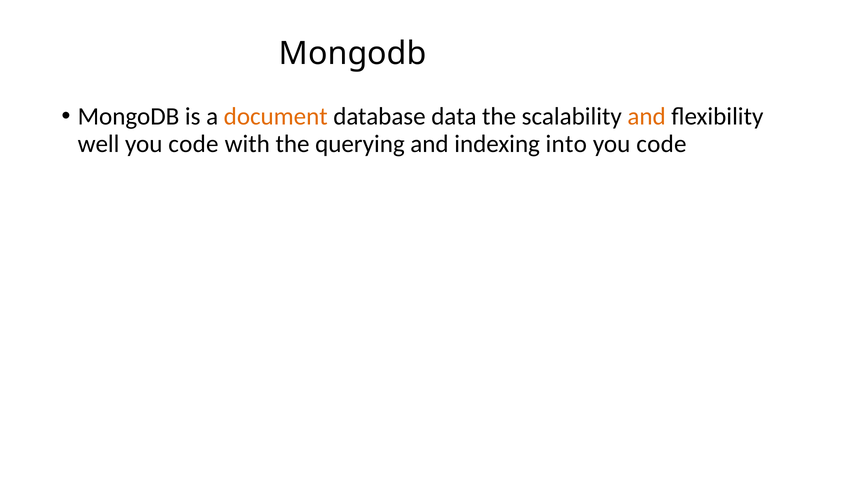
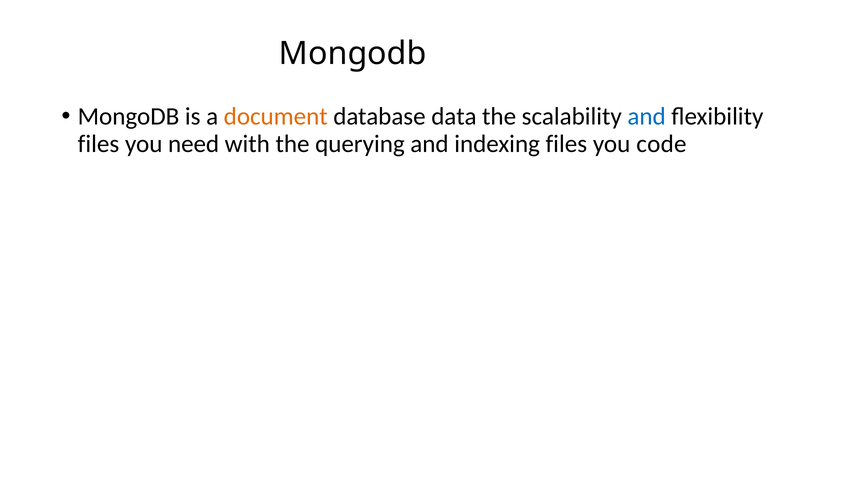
and colour: orange -> blue (647, 117)
well: well -> files (99, 144)
code: code -> need (194, 144)
indexing into: into -> files (566, 144)
